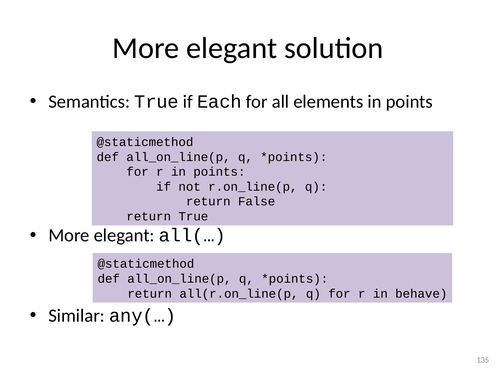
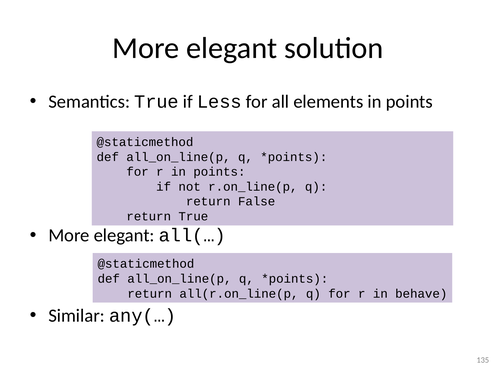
Each: Each -> Less (219, 102)
